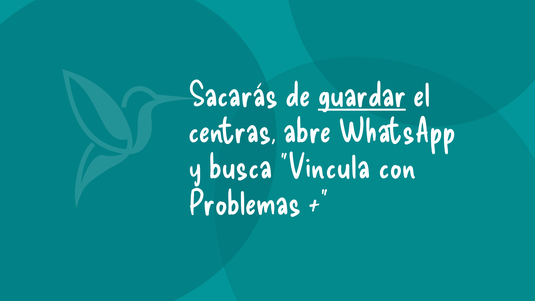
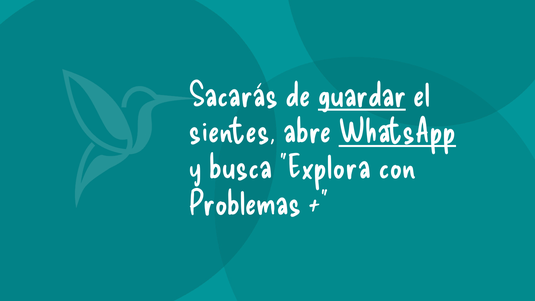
centras: centras -> sientes (232, 131)
WhatsApp underline: none -> present (397, 131)
Vincula: Vincula -> Explora (326, 168)
